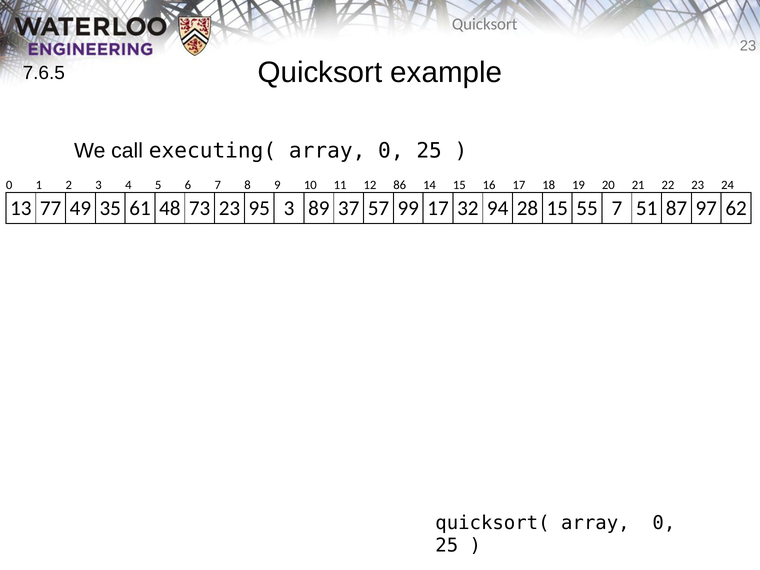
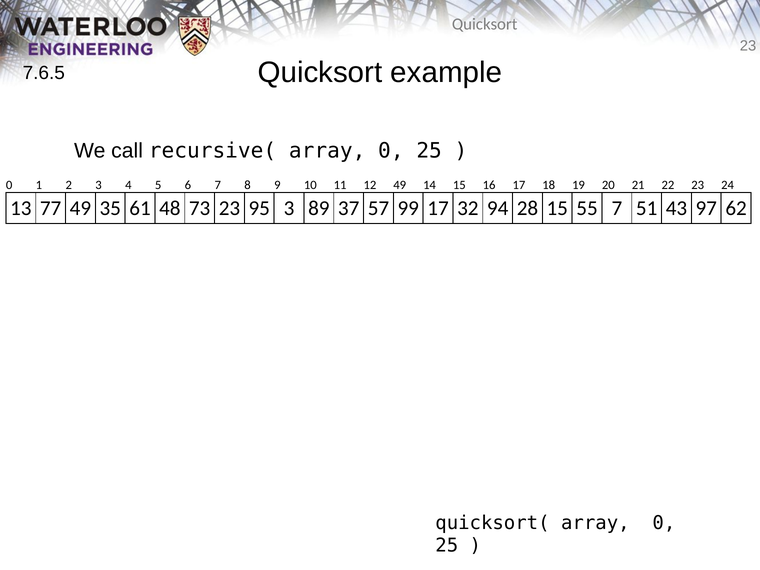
executing(: executing( -> recursive( (213, 151)
12 86: 86 -> 49 (400, 185)
87: 87 -> 43 (676, 208)
